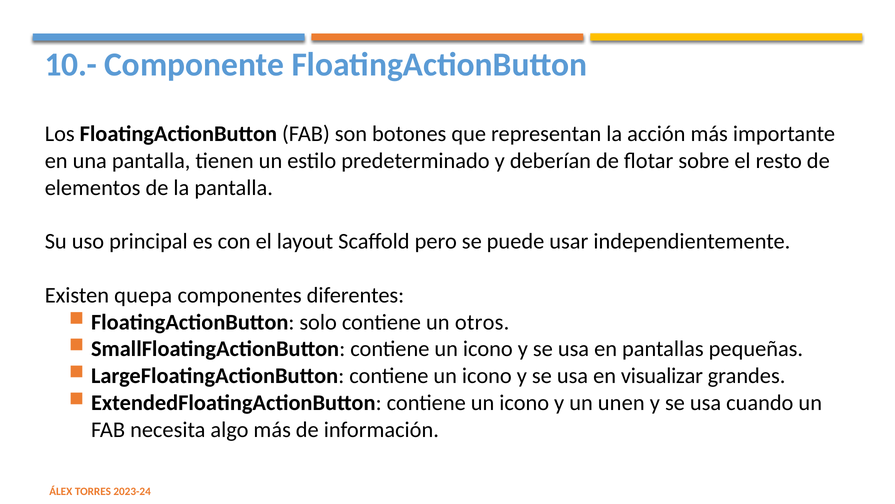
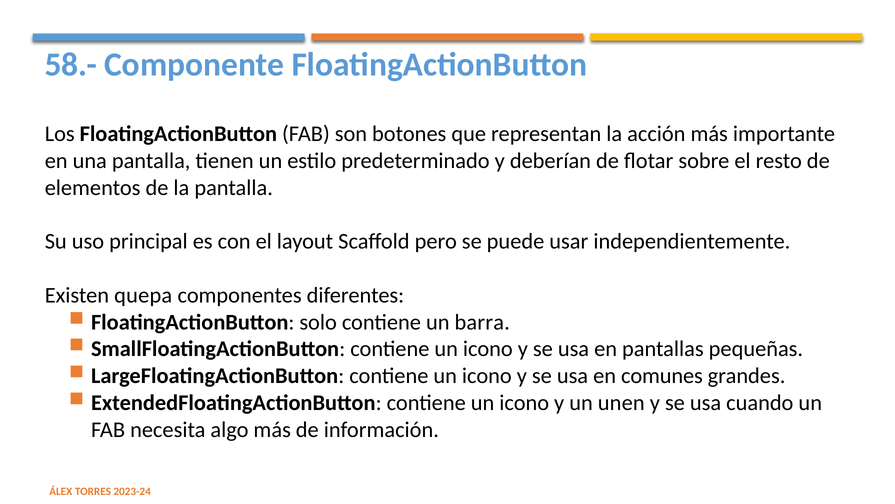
10.-: 10.- -> 58.- (71, 64)
otros: otros -> barra (482, 322)
visualizar: visualizar -> comunes (662, 376)
